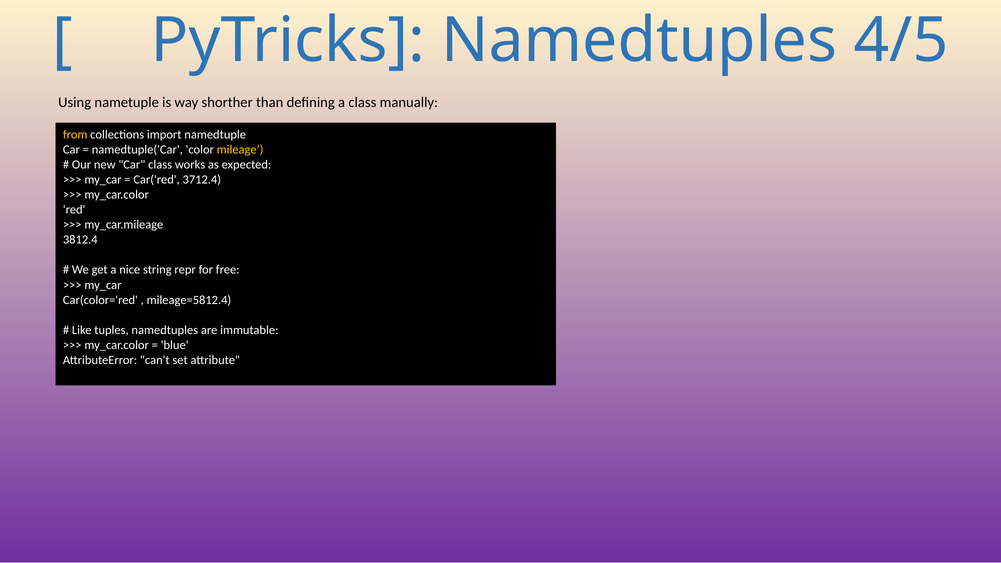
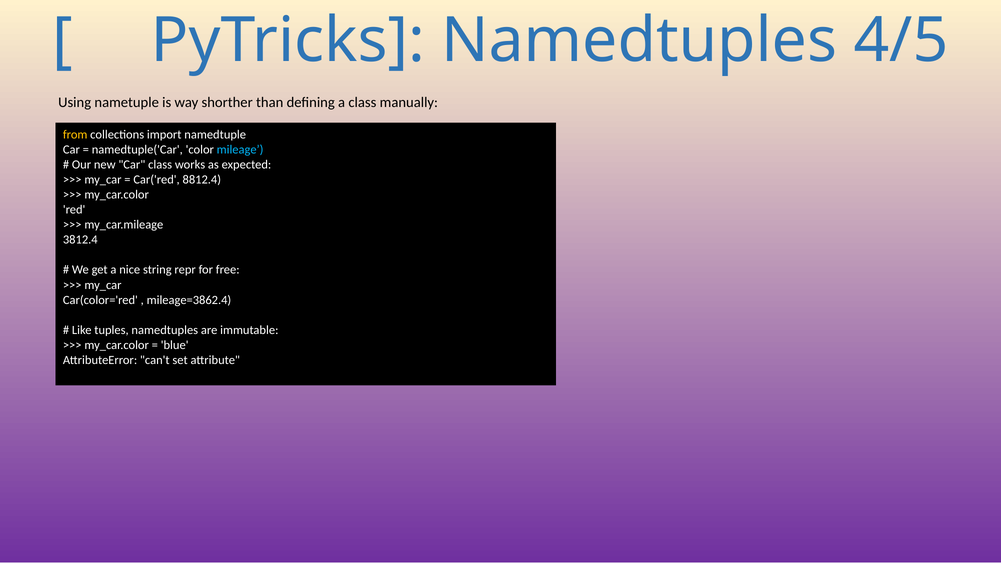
mileage colour: yellow -> light blue (240, 150)
3712.4: 3712.4 -> 8812.4 (202, 180)
mileage=5812.4: mileage=5812.4 -> mileage=3862.4 (189, 300)
